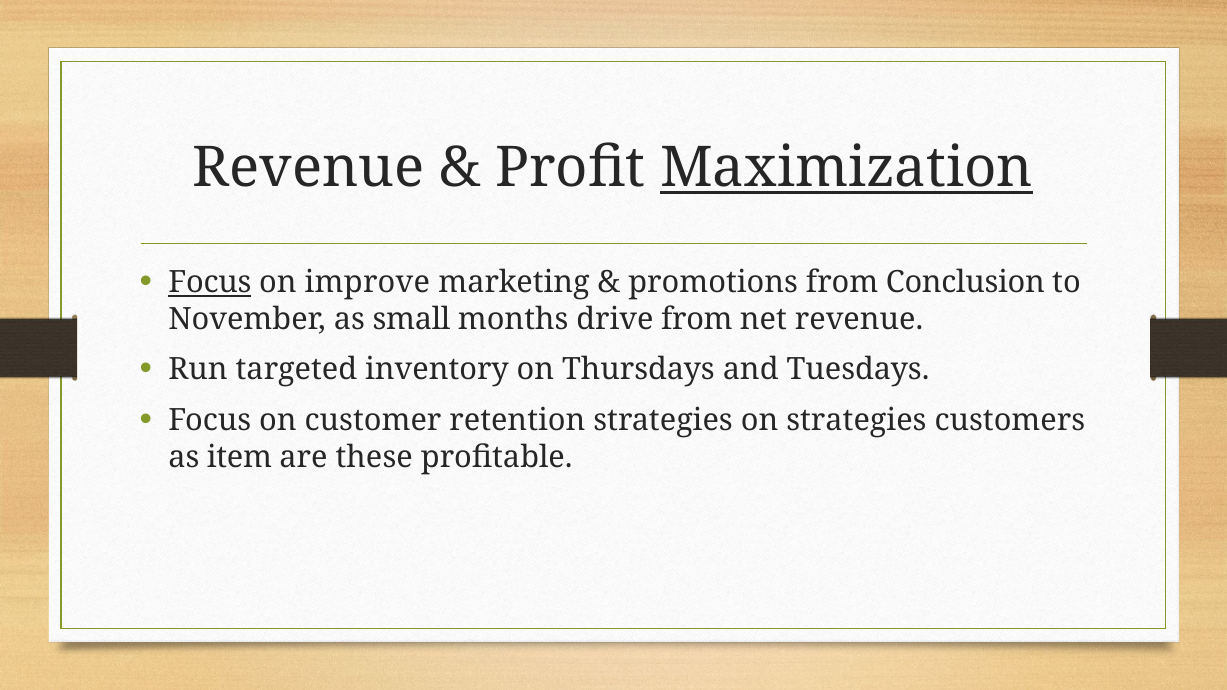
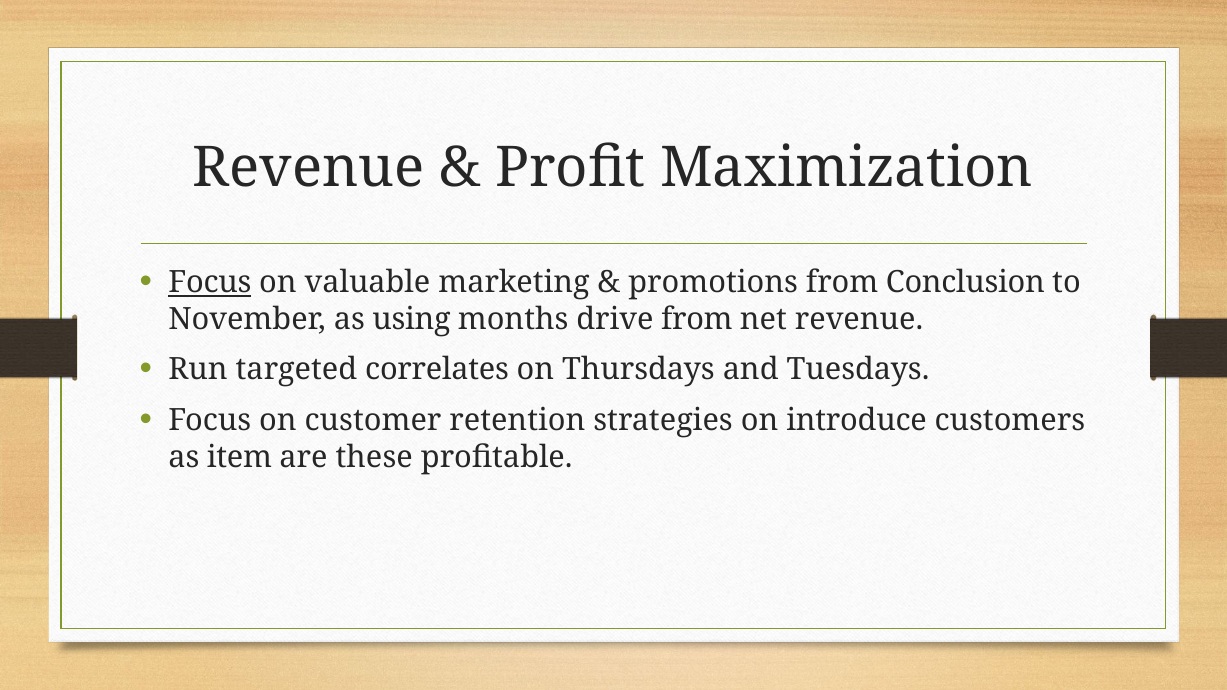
Maximization underline: present -> none (847, 168)
improve: improve -> valuable (368, 283)
small: small -> using (412, 319)
inventory: inventory -> correlates (437, 370)
on strategies: strategies -> introduce (857, 421)
